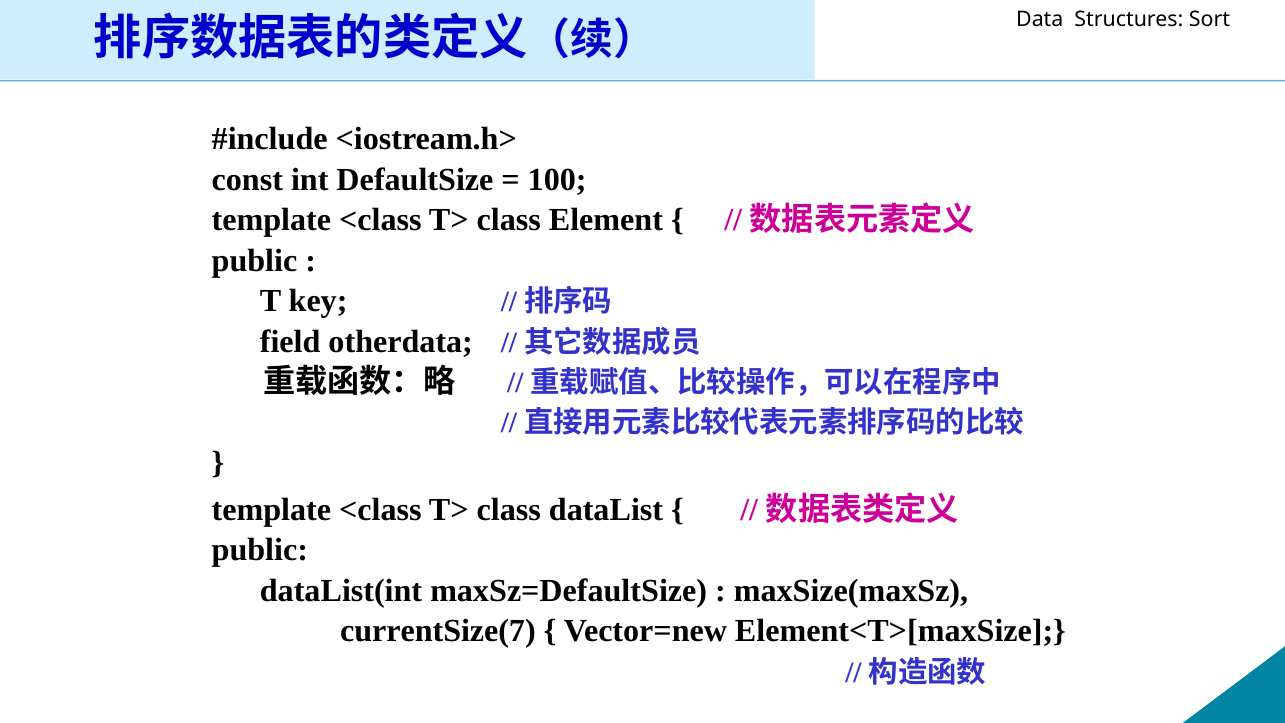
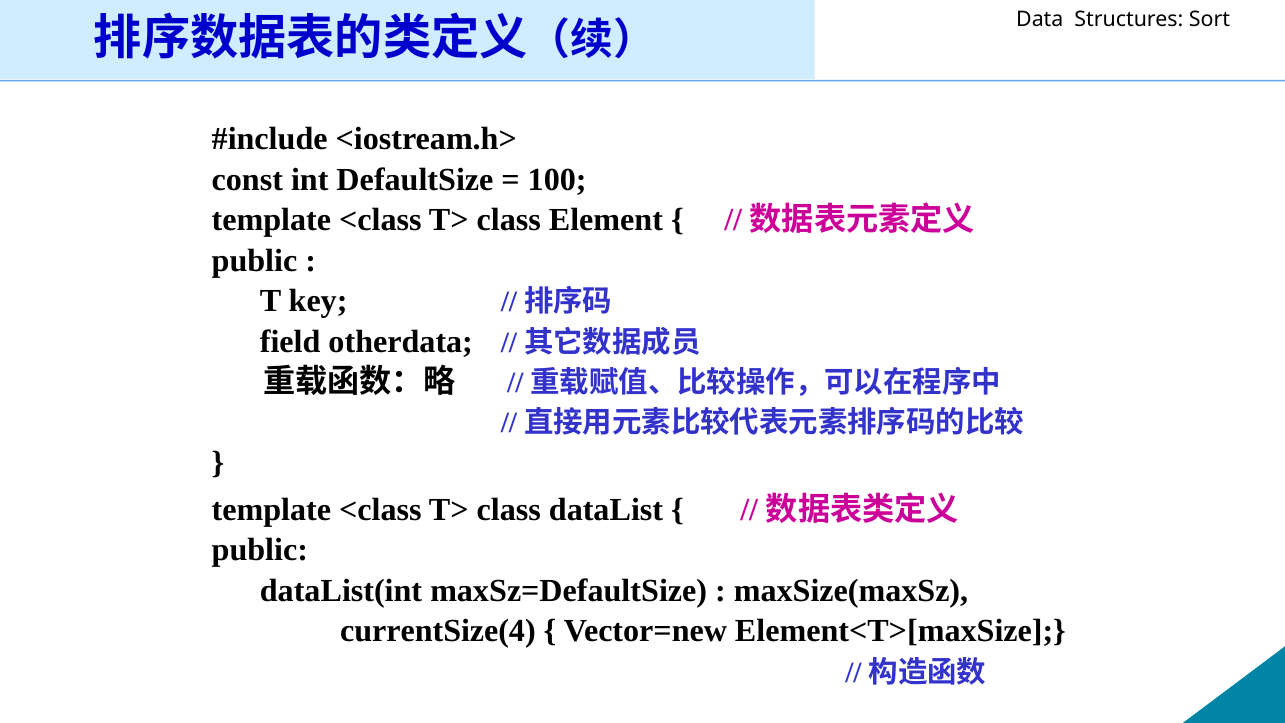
currentSize(7: currentSize(7 -> currentSize(4 (438, 631)
